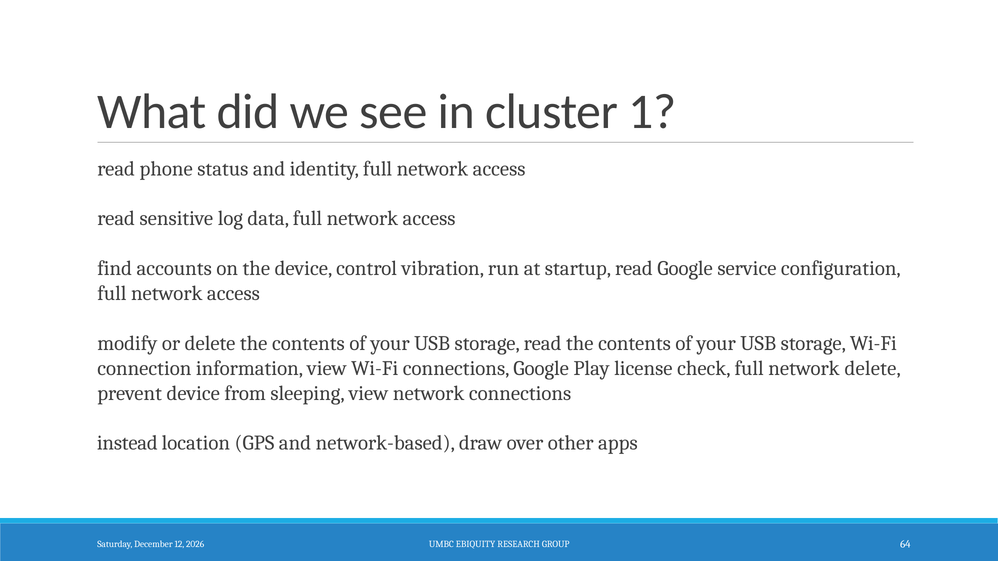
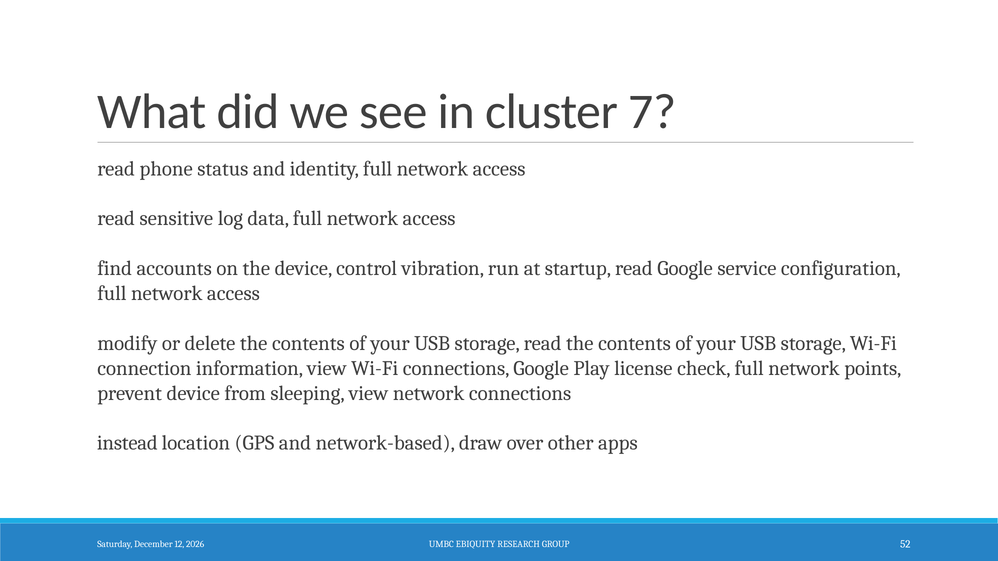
1: 1 -> 7 (652, 112)
network delete: delete -> points (873, 368)
64: 64 -> 52 (905, 544)
